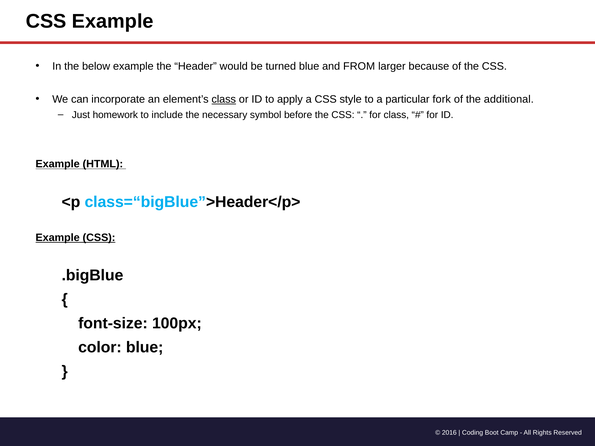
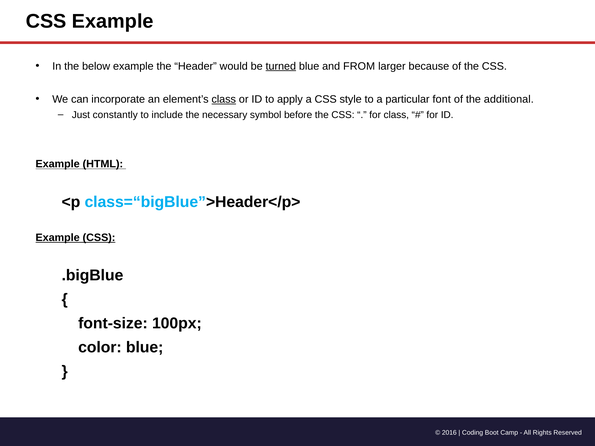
turned underline: none -> present (281, 66)
fork: fork -> font (442, 99)
homework: homework -> constantly (115, 115)
